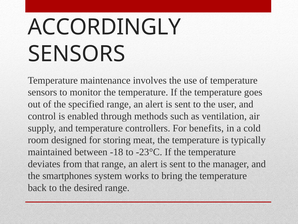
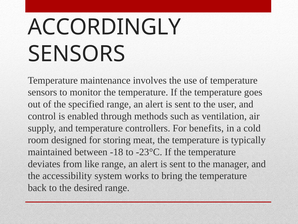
that: that -> like (92, 164)
smartphones: smartphones -> accessibility (67, 176)
